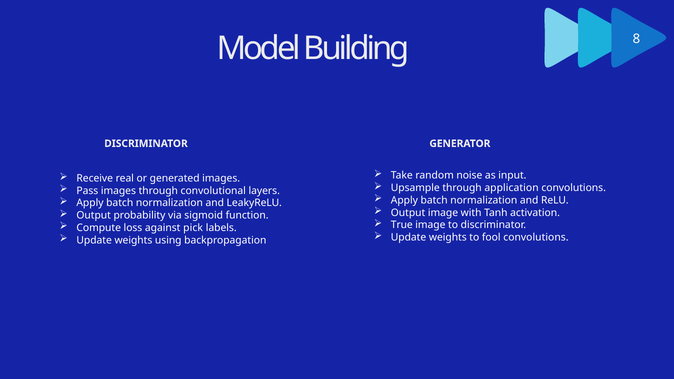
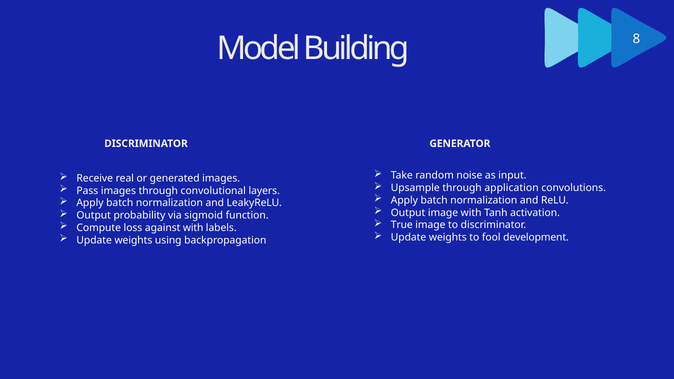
against pick: pick -> with (193, 228)
fool convolutions: convolutions -> development (536, 237)
